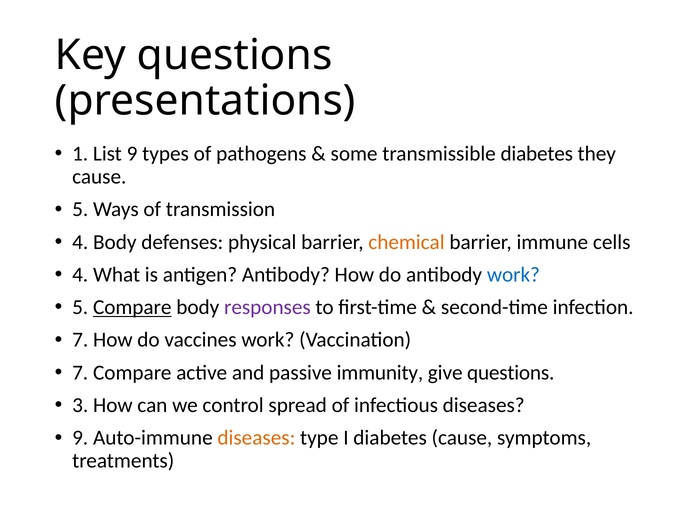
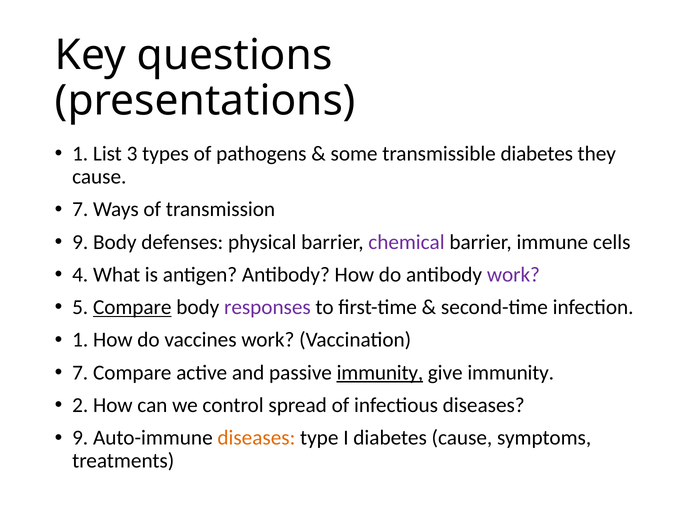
List 9: 9 -> 3 (132, 154)
5: 5 -> 7 (80, 209)
4: 4 -> 9 (80, 242)
chemical colour: orange -> purple (406, 242)
work colour: blue -> purple (513, 275)
7: 7 -> 1 (80, 340)
immunity underline: none -> present (380, 373)
give questions: questions -> immunity (511, 373)
3: 3 -> 2 (80, 405)
